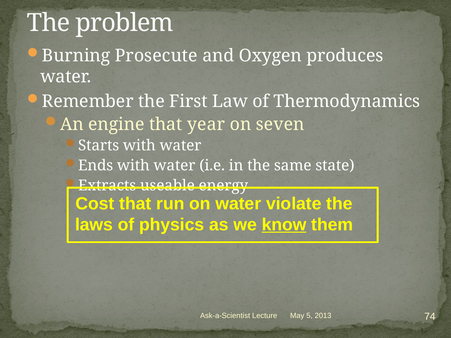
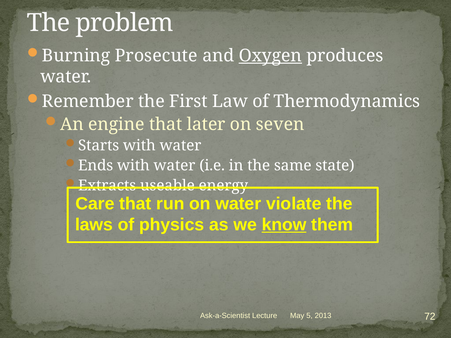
Oxygen underline: none -> present (270, 56)
year: year -> later (206, 124)
Cost: Cost -> Care (95, 204)
74: 74 -> 72 (430, 317)
